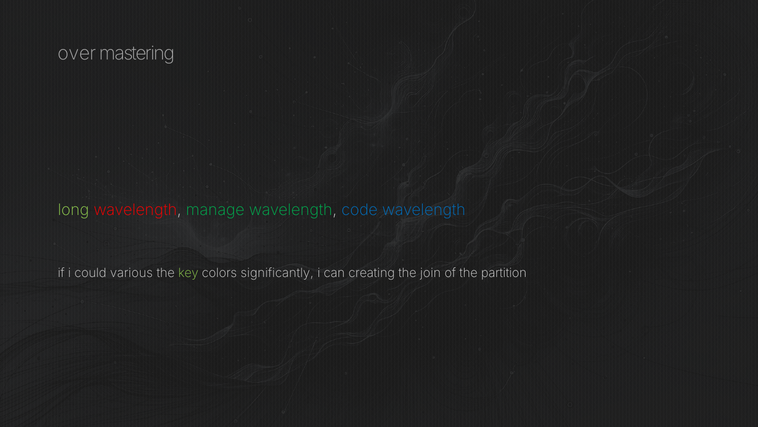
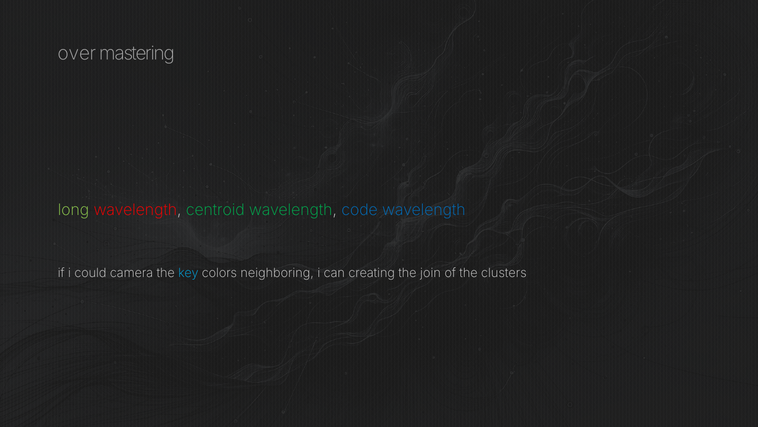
manage: manage -> centroid (215, 210)
various: various -> camera (132, 273)
key colour: light green -> light blue (188, 273)
significantly: significantly -> neighboring (277, 273)
partition: partition -> clusters (504, 273)
